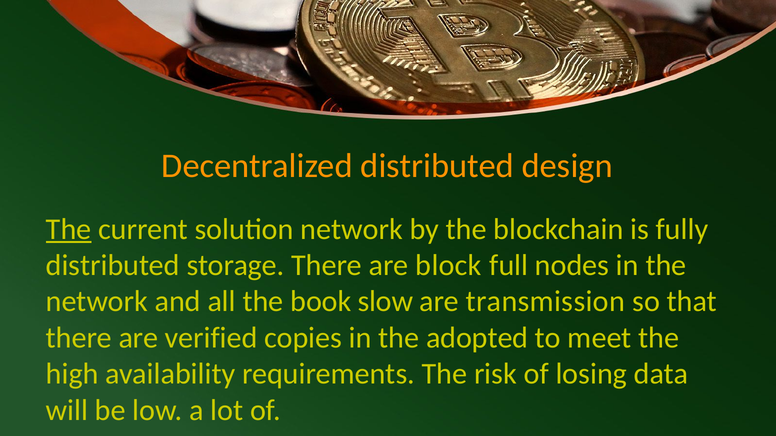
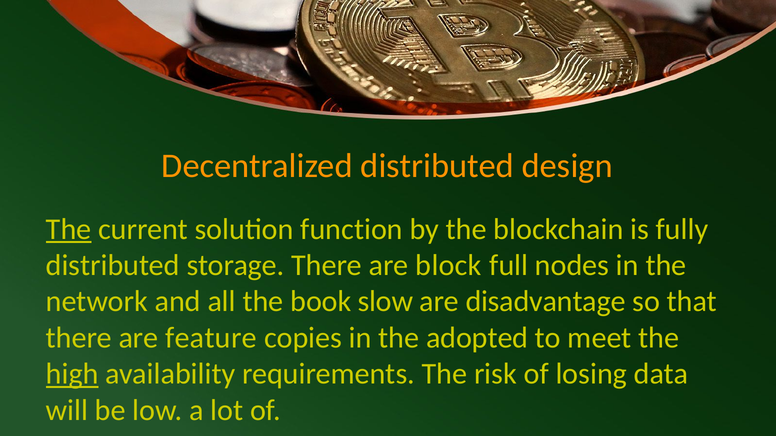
solution network: network -> function (352, 229)
transmission: transmission -> disadvantage (546, 302)
verified: verified -> feature (211, 338)
high underline: none -> present (72, 374)
